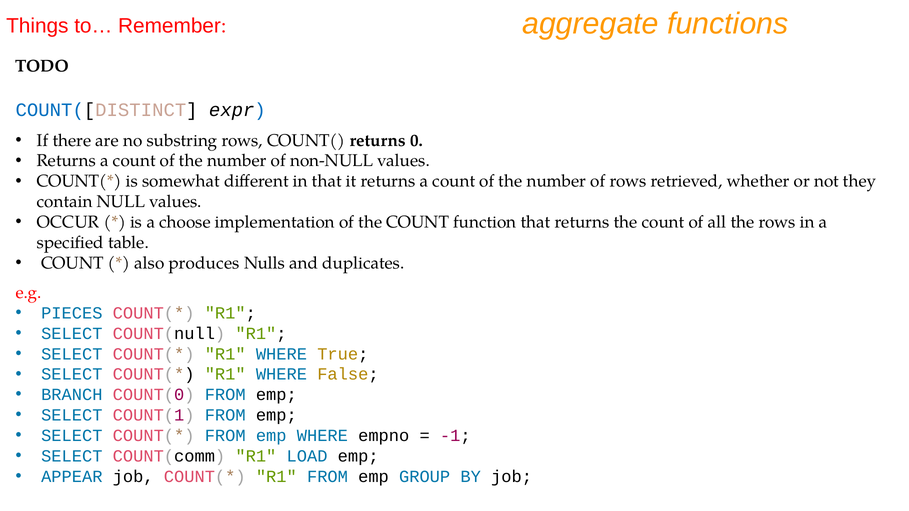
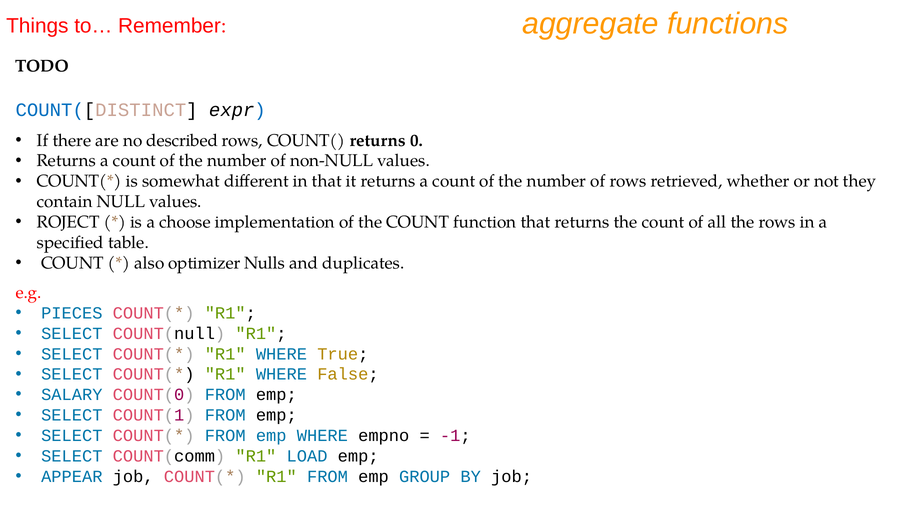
substring: substring -> described (182, 141)
OCCUR: OCCUR -> ROJECT (68, 222)
produces: produces -> optimizer (204, 263)
BRANCH: BRANCH -> SALARY (72, 395)
